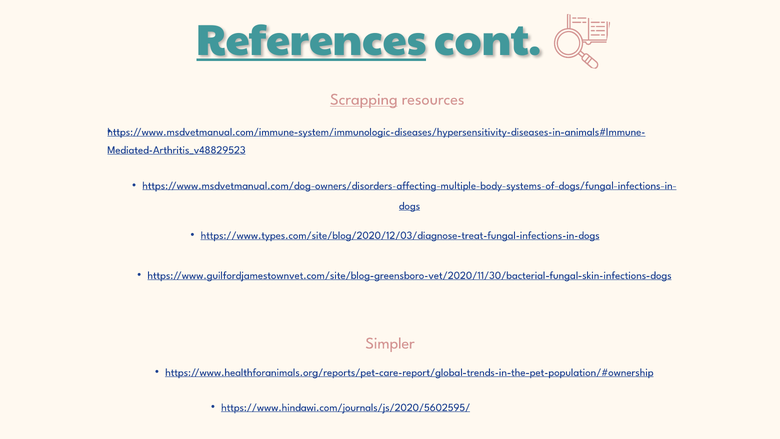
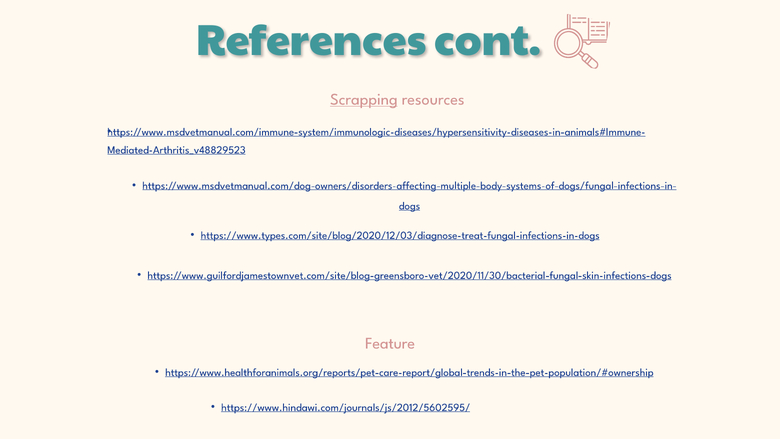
References underline: present -> none (311, 41)
Simpler: Simpler -> Feature (390, 343)
https://www.hindawi.com/journals/js/2020/5602595/: https://www.hindawi.com/journals/js/2020/5602595/ -> https://www.hindawi.com/journals/js/2012/5602595/ (346, 407)
